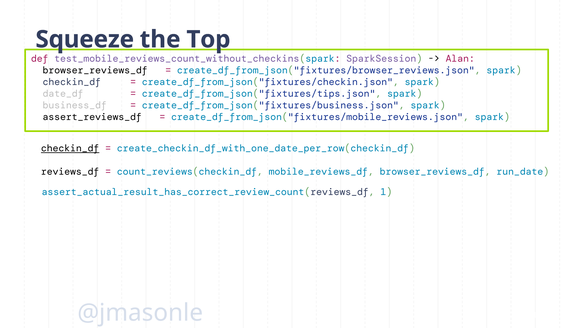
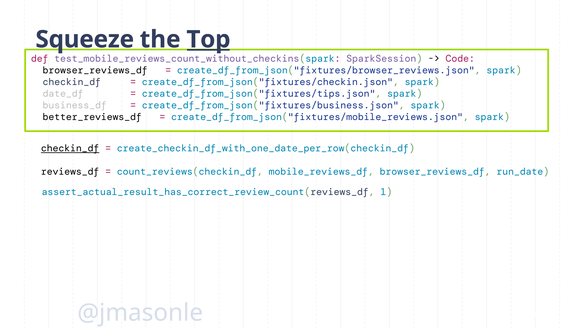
Top underline: none -> present (208, 39)
Alan: Alan -> Code (460, 59)
assert_reviews_df: assert_reviews_df -> better_reviews_df (92, 117)
